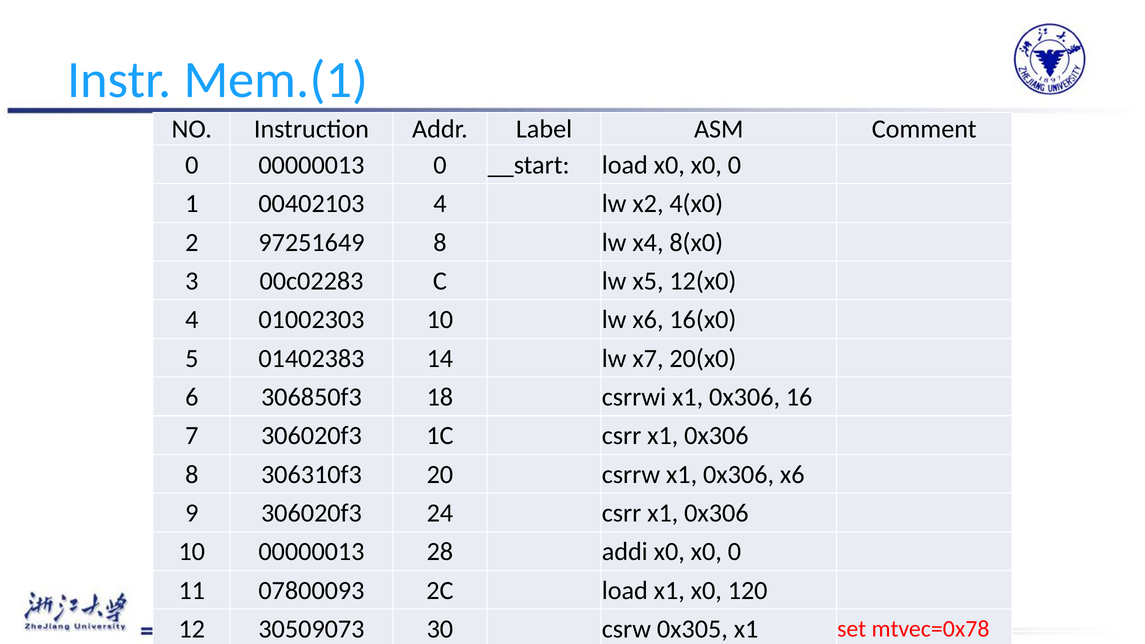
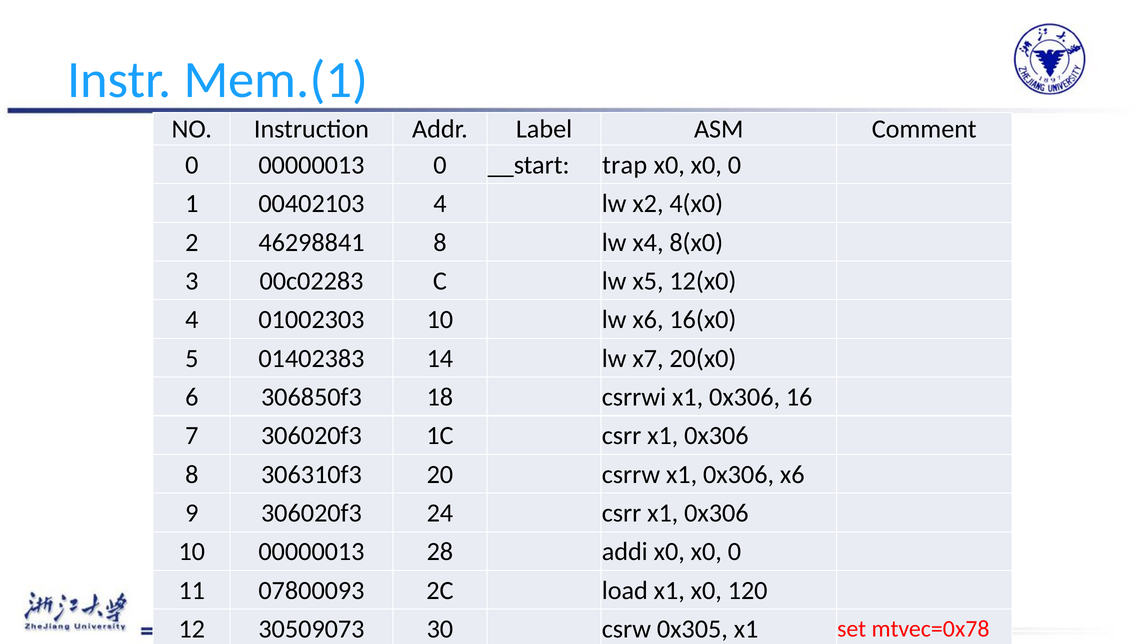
load: load -> trap (625, 165)
97251649: 97251649 -> 46298841 (312, 242)
